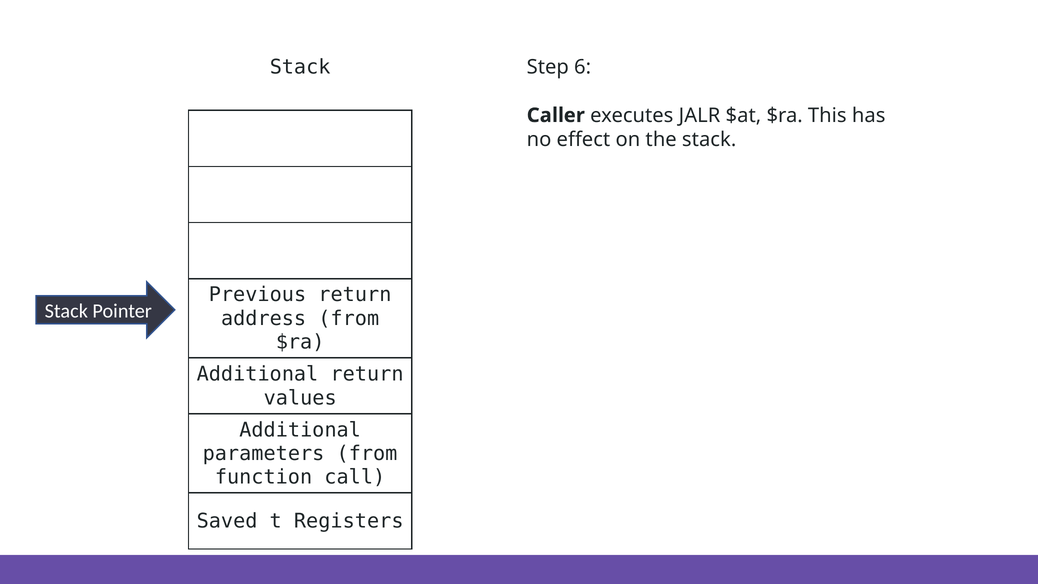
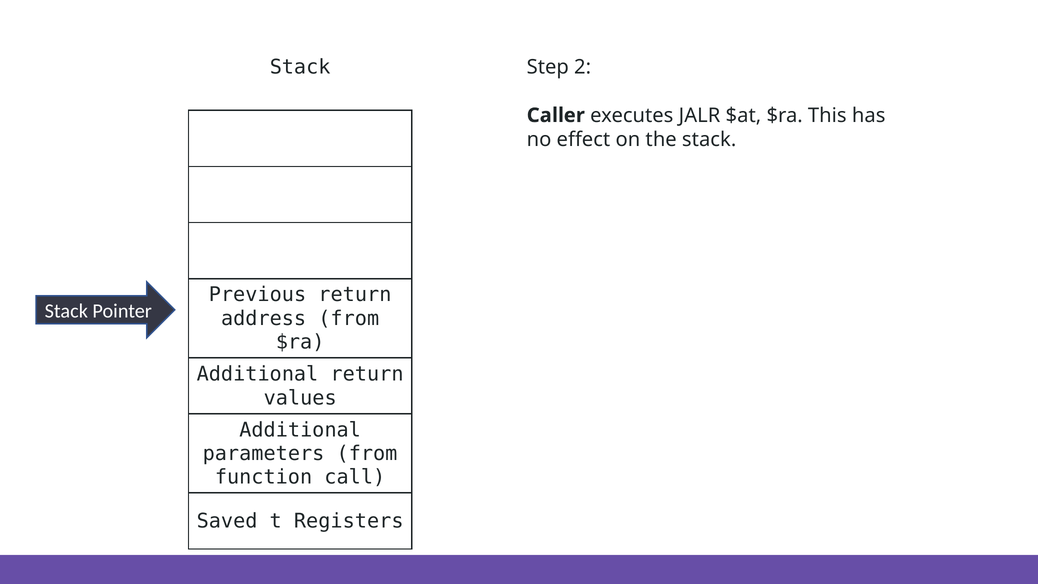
6: 6 -> 2 (583, 67)
